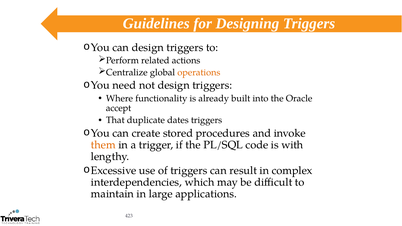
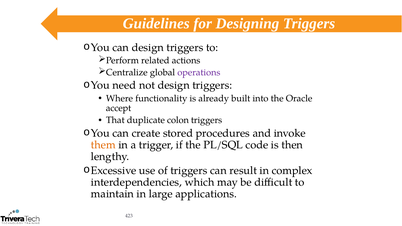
operations colour: orange -> purple (199, 73)
dates: dates -> colon (178, 120)
with: with -> then (292, 145)
